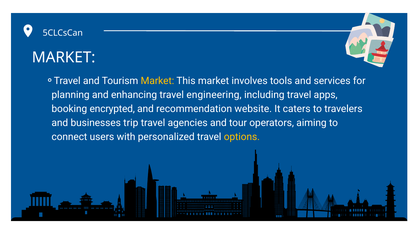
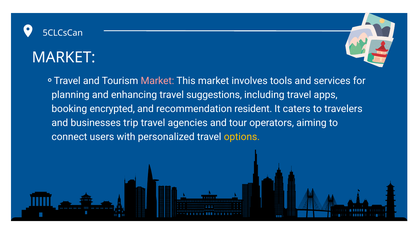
Market colour: yellow -> pink (157, 81)
engineering: engineering -> suggestions (214, 95)
website: website -> resident (253, 109)
